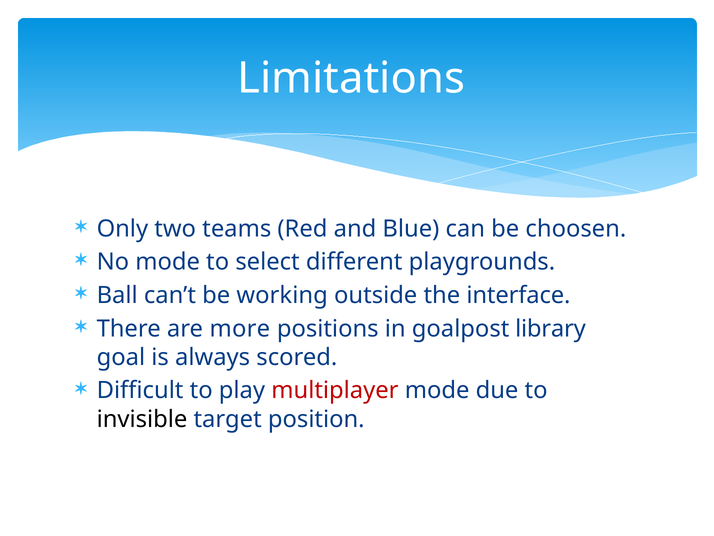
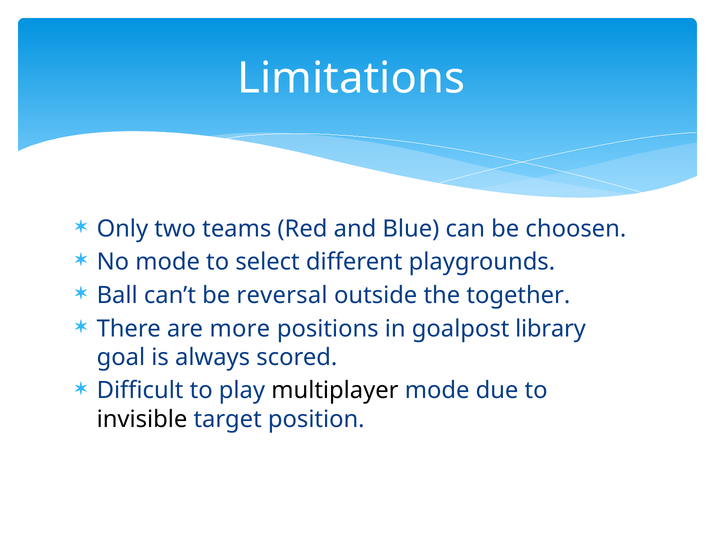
working: working -> reversal (282, 295)
interface: interface -> together (518, 295)
multiplayer colour: red -> black (335, 390)
